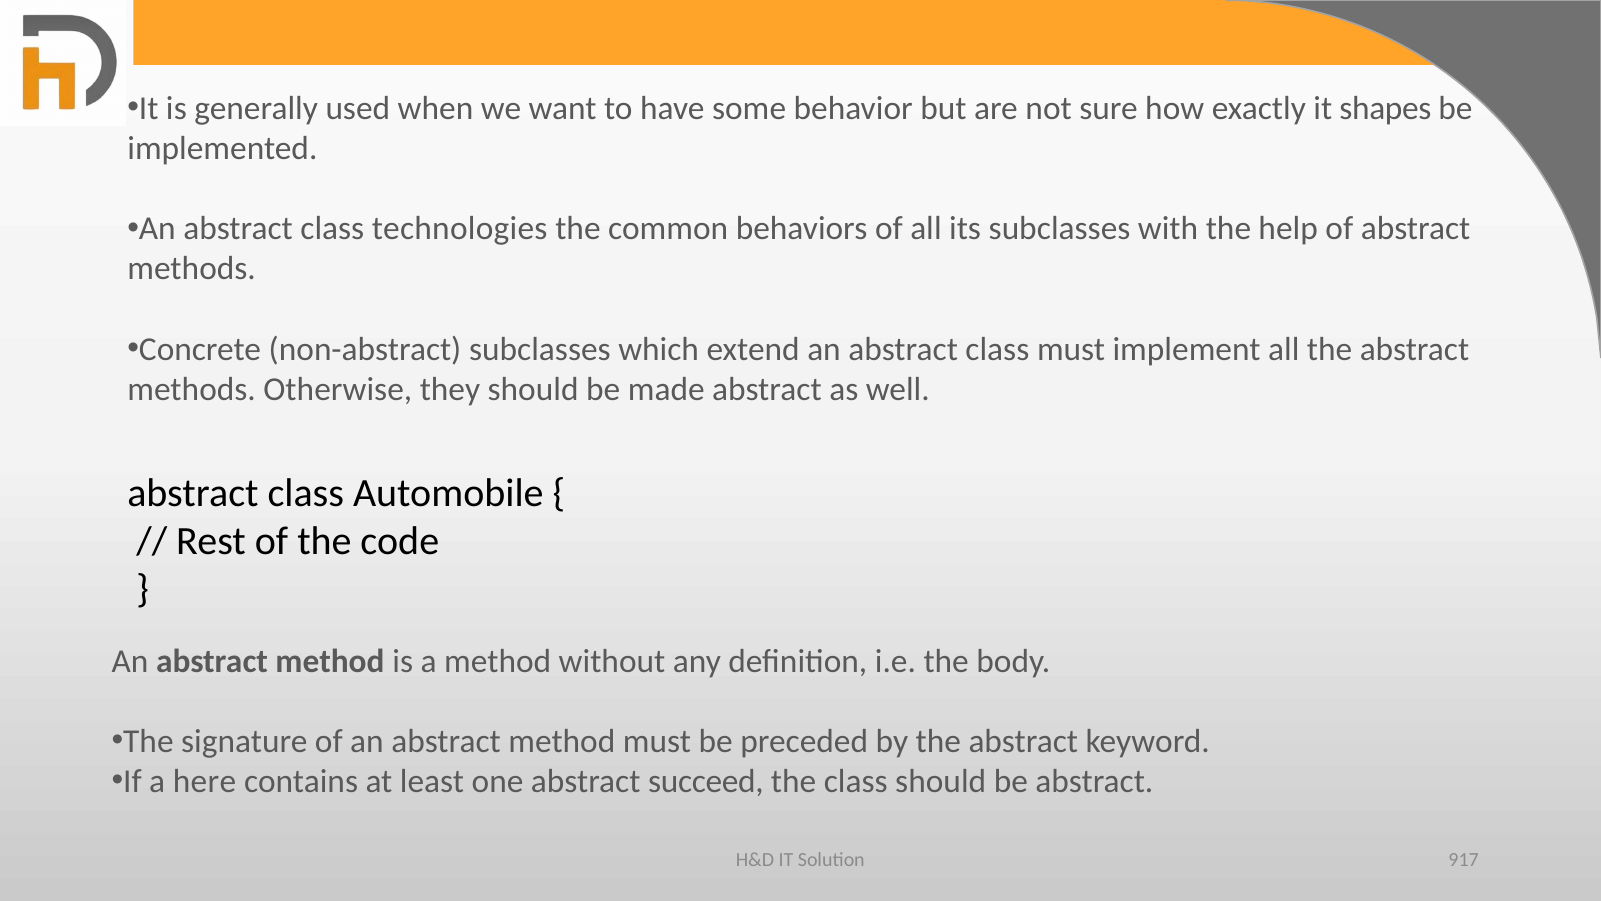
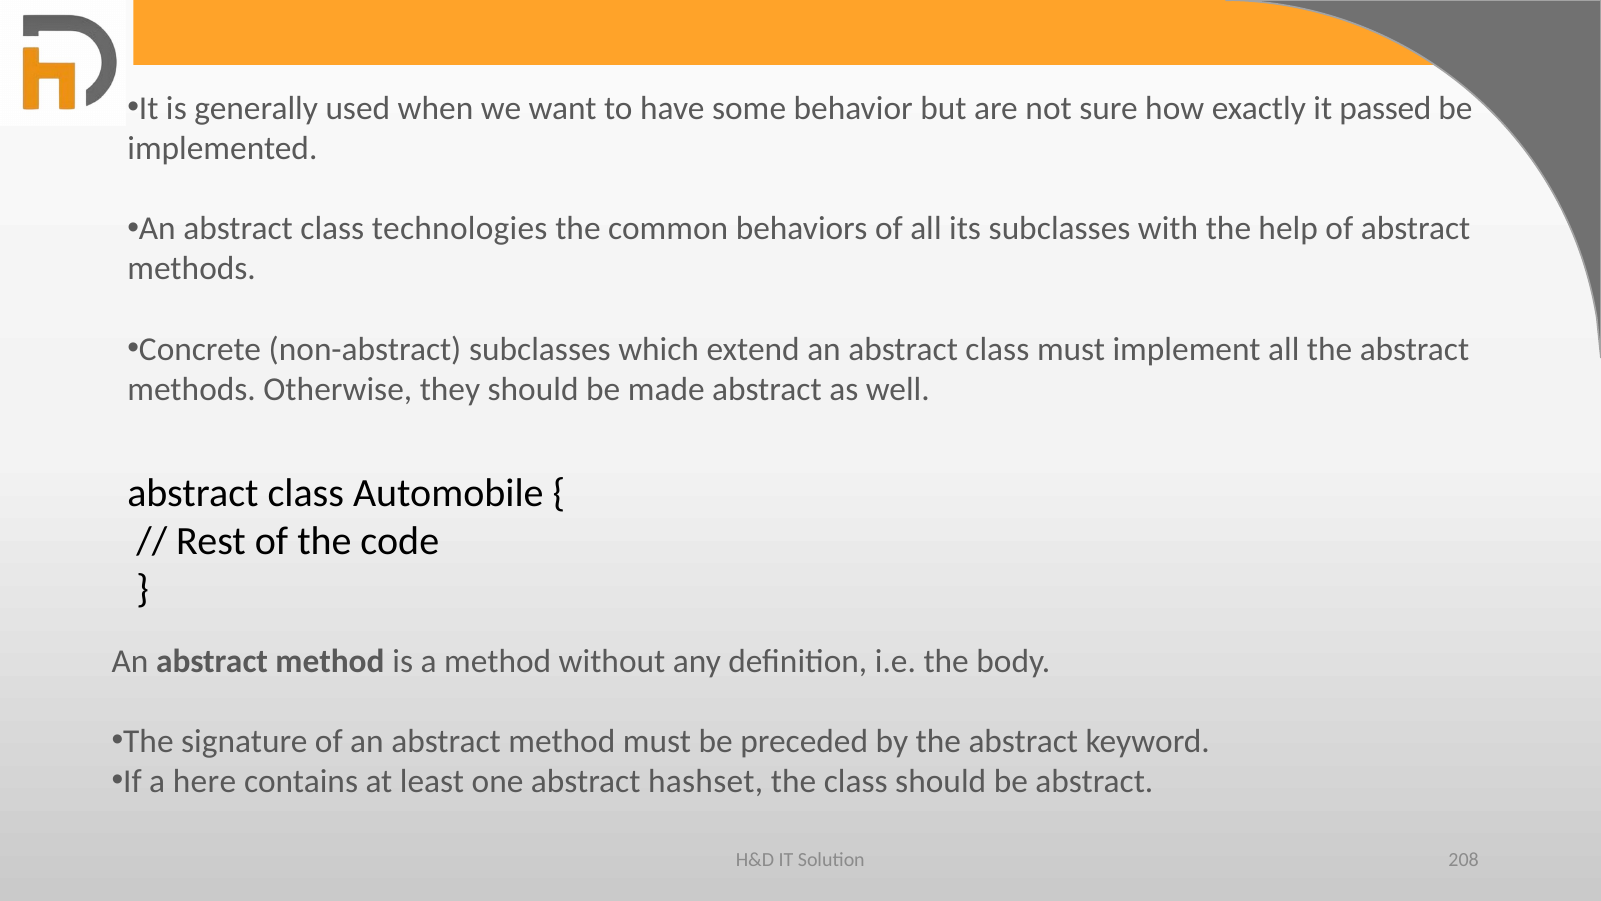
shapes: shapes -> passed (1385, 109)
succeed: succeed -> hashset (706, 781)
917: 917 -> 208 (1464, 860)
